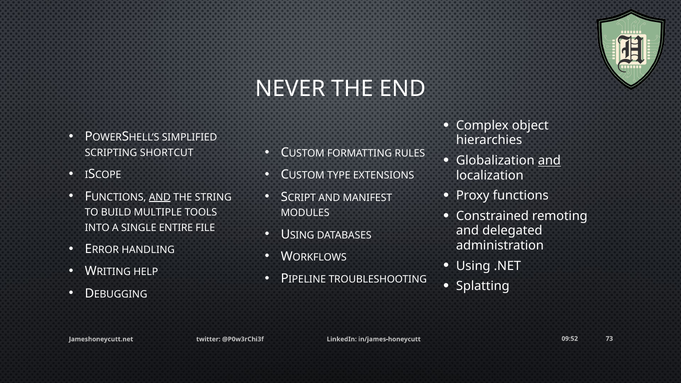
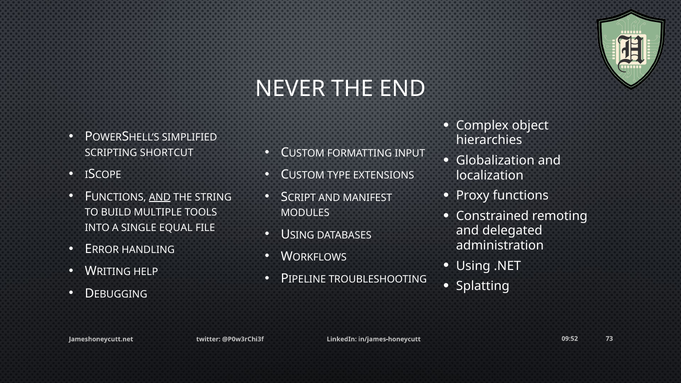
RULES: RULES -> INPUT (410, 153)
and underline: present -> none (549, 161)
ENTIRE: ENTIRE -> EQUAL (176, 228)
